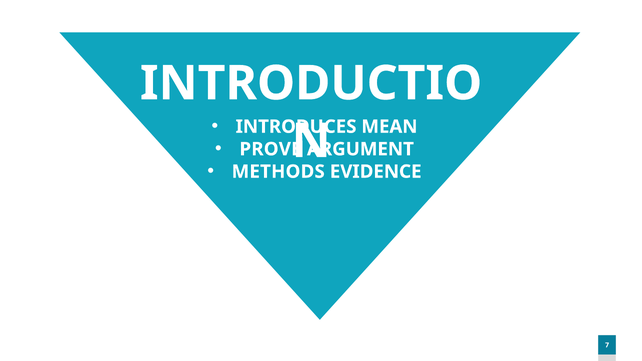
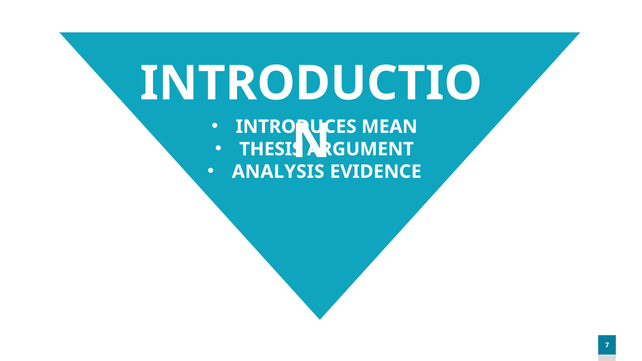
PROVE: PROVE -> THESIS (271, 149)
METHODS: METHODS -> ANALYSIS (278, 172)
